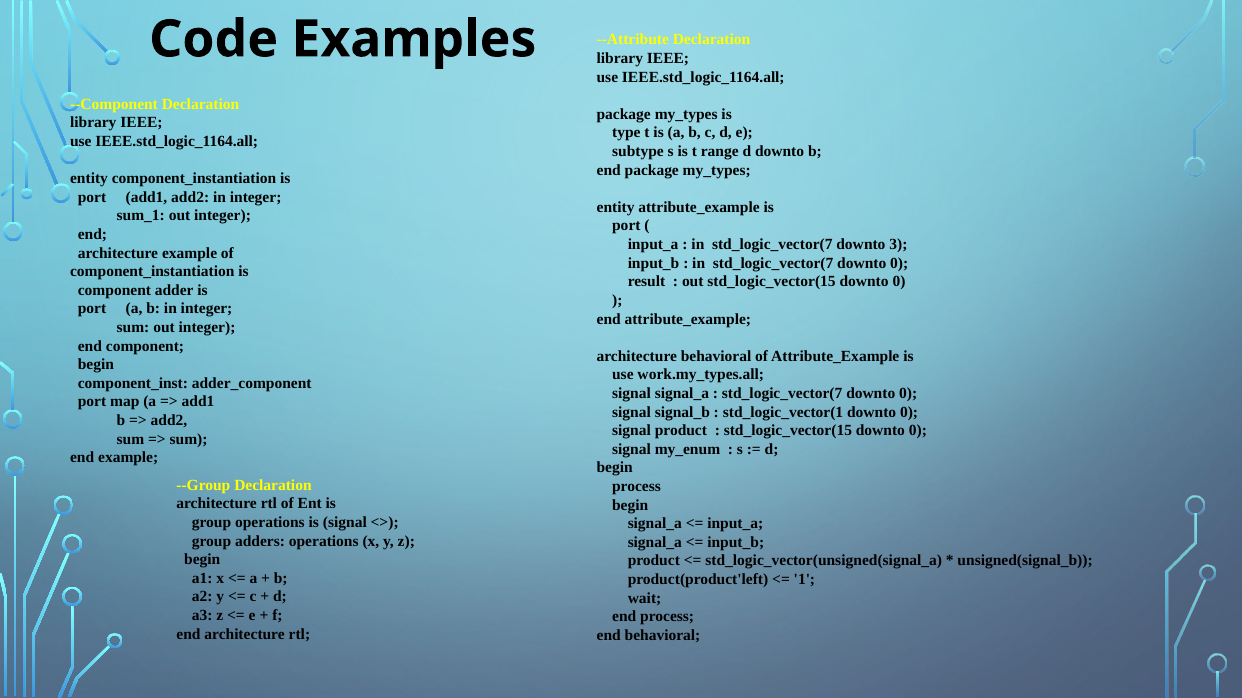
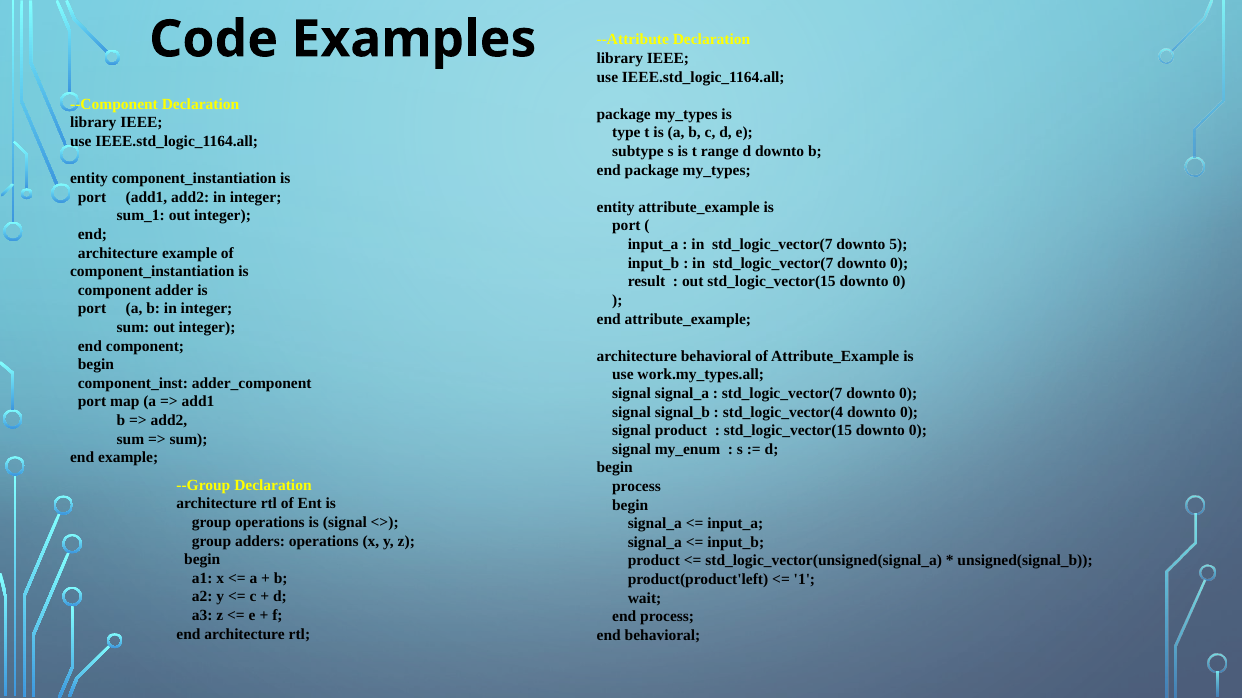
3: 3 -> 5 (898, 245)
std_logic_vector(1: std_logic_vector(1 -> std_logic_vector(4 (783, 412)
